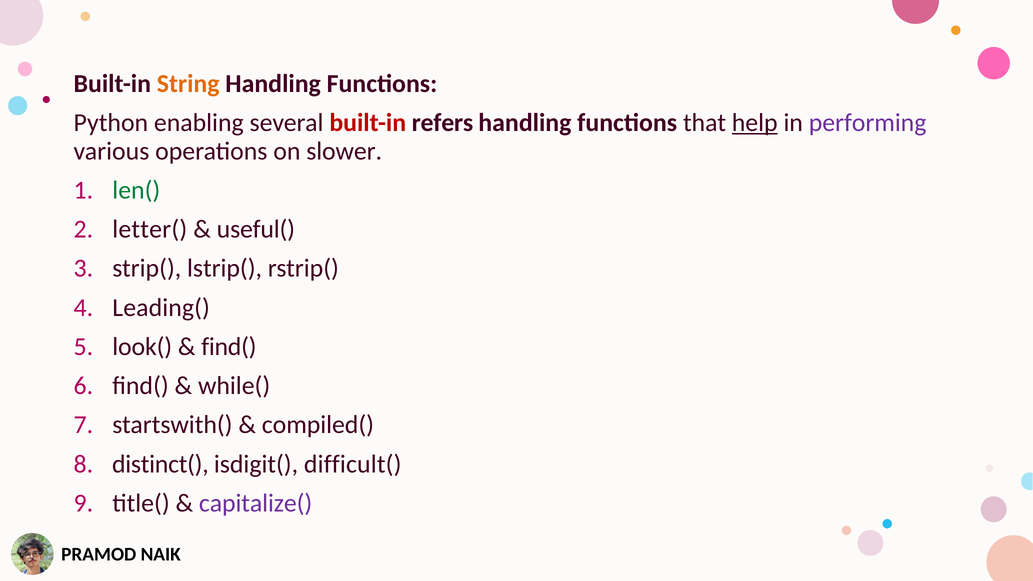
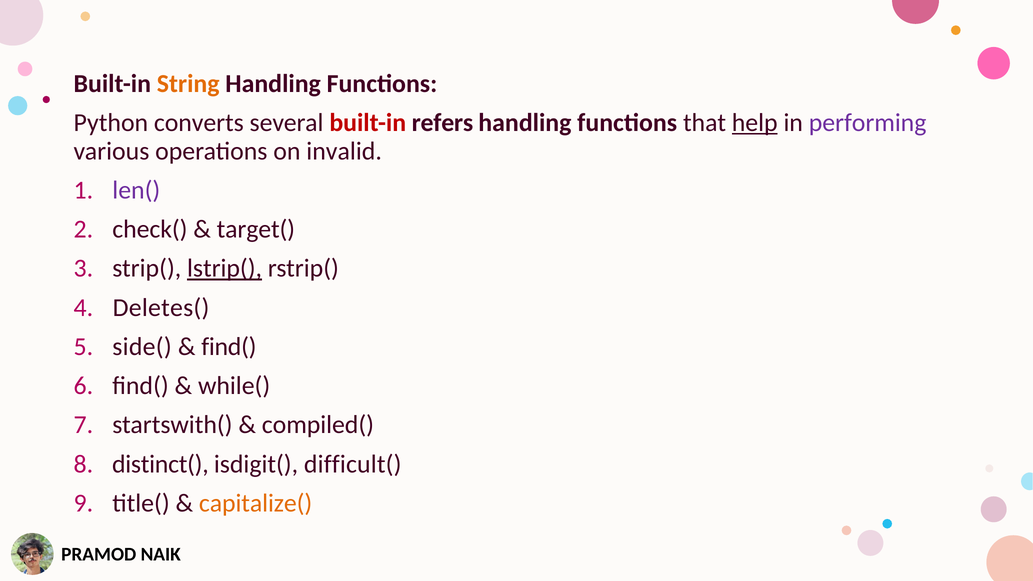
enabling: enabling -> converts (199, 123)
slower: slower -> invalid (344, 151)
len( colour: green -> purple (136, 190)
letter(: letter( -> check( (150, 229)
useful(: useful( -> target( (256, 229)
lstrip( underline: none -> present (225, 268)
Leading(: Leading( -> Deletes( (161, 308)
look(: look( -> side( (142, 347)
capitalize( colour: purple -> orange (256, 503)
